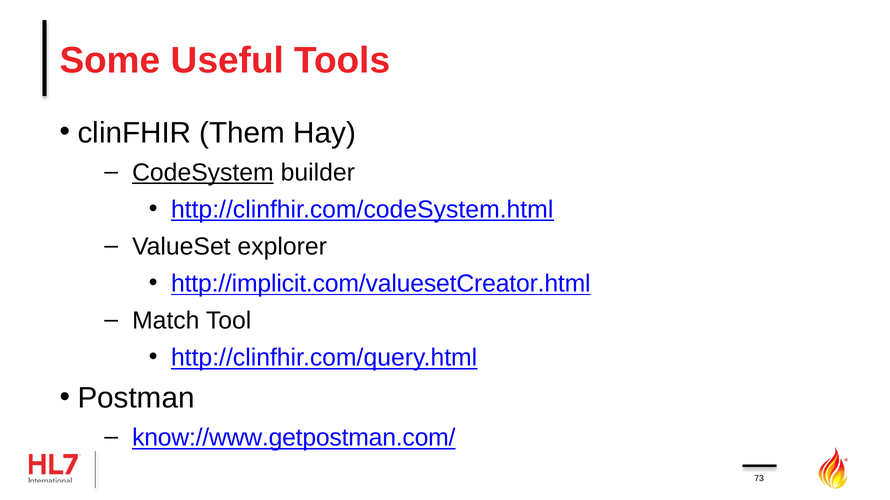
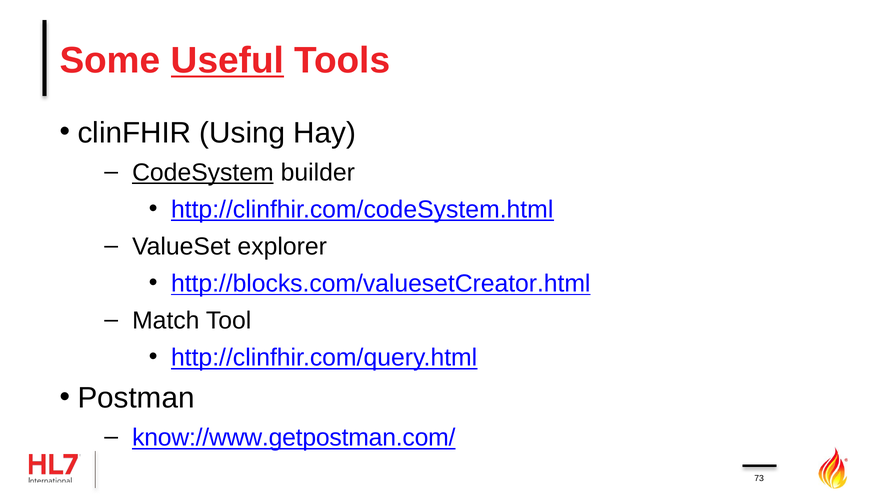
Useful underline: none -> present (227, 61)
Them: Them -> Using (242, 133)
http://implicit.com/valuesetCreator.html: http://implicit.com/valuesetCreator.html -> http://blocks.com/valuesetCreator.html (381, 284)
